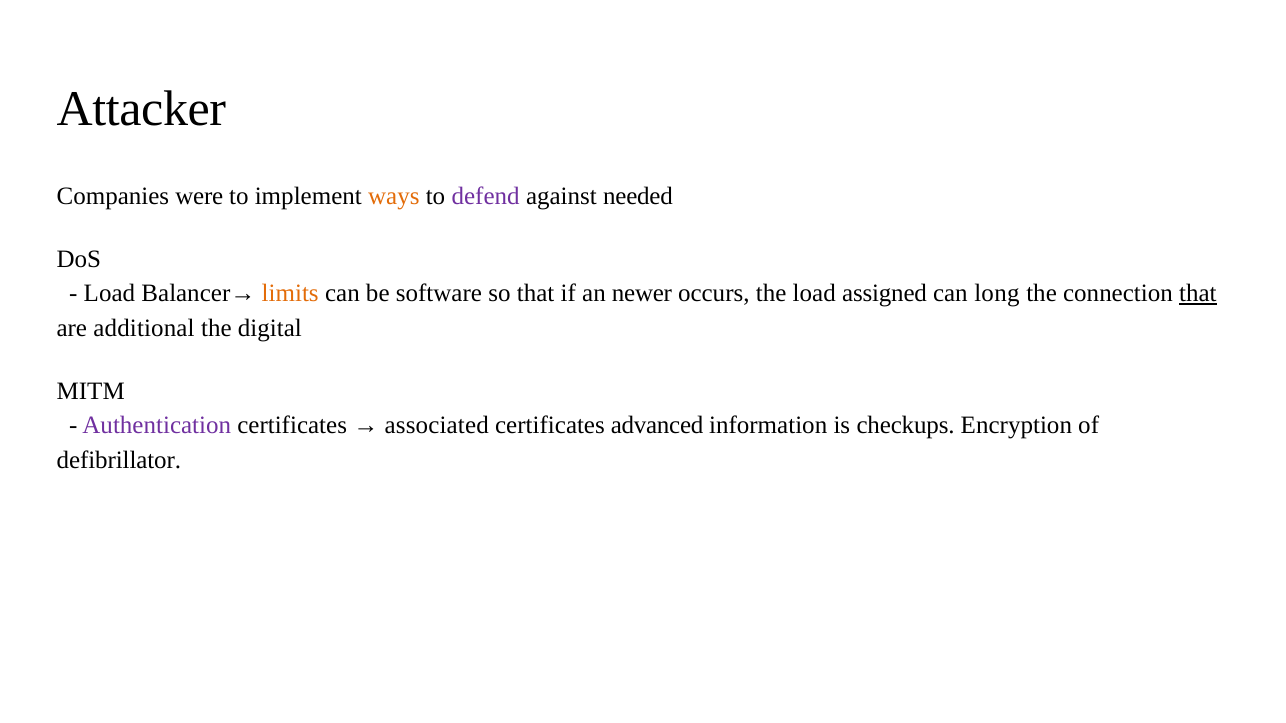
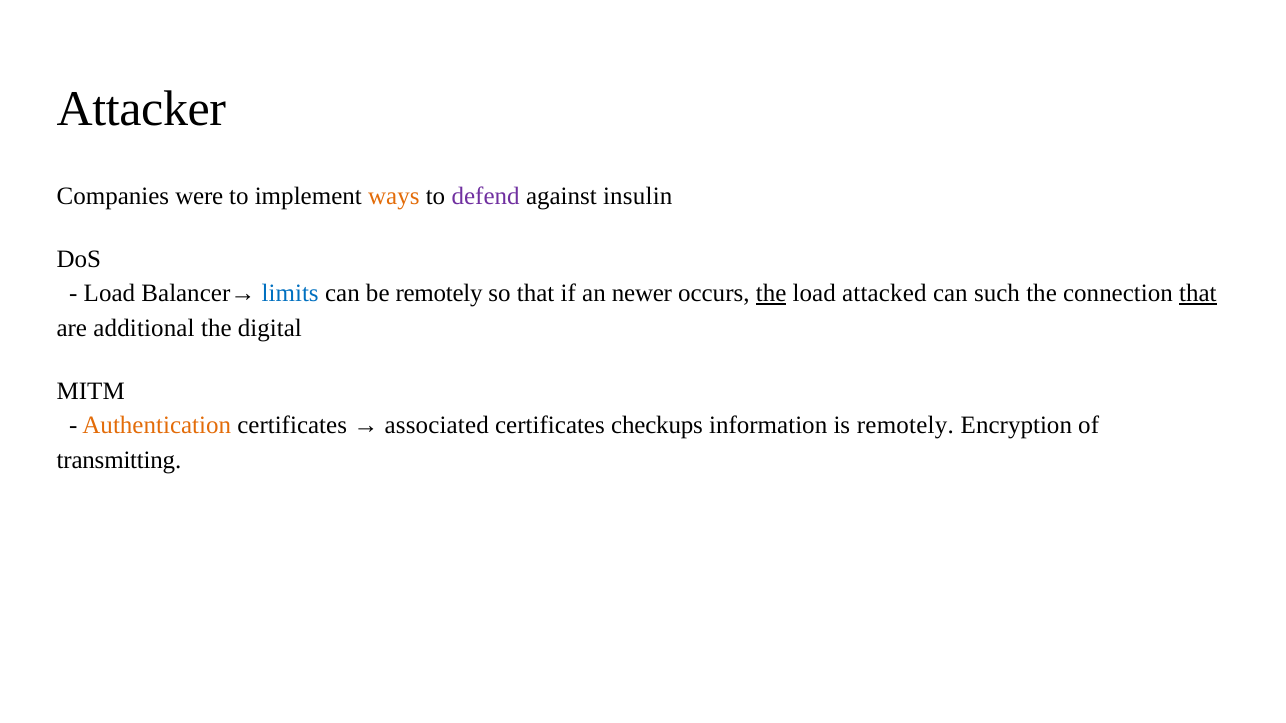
needed: needed -> insulin (638, 196)
limits colour: orange -> blue (290, 294)
be software: software -> remotely (439, 294)
the underline: none -> present (771, 294)
assigned: assigned -> attacked (884, 294)
long: long -> such (997, 294)
Authentication colour: purple -> orange (157, 426)
advanced: advanced -> checkups (657, 426)
is checkups: checkups -> remotely (905, 426)
defibrillator: defibrillator -> transmitting (119, 460)
